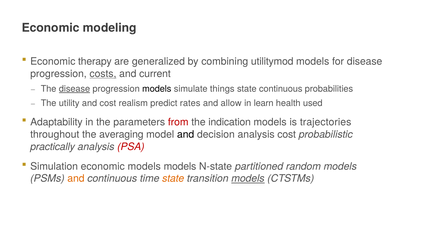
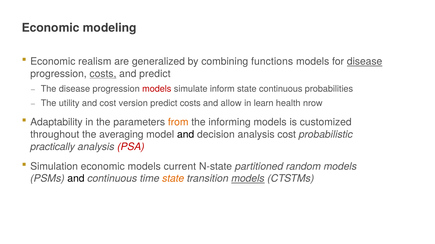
therapy: therapy -> realism (95, 62)
utilitymod: utilitymod -> functions (272, 62)
disease underline: none -> present (365, 62)
and current: current -> predict (155, 74)
disease underline: present -> none (74, 89)
models colour: black -> red (157, 89)
things: things -> inform (222, 89)
realism: realism -> version (133, 104)
predict rates: rates -> costs (190, 104)
used: used -> nrow (313, 104)
from colour: red -> orange (178, 123)
indication: indication -> informing (230, 123)
trajectories: trajectories -> customized (326, 123)
models models: models -> current (180, 167)
and colour: orange -> black (76, 179)
